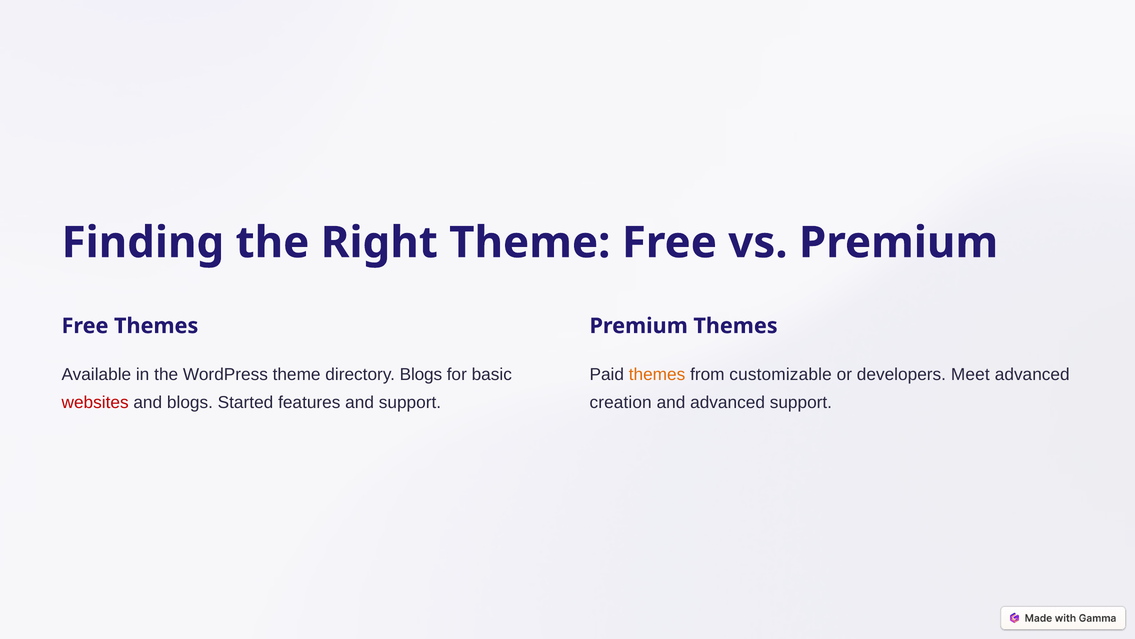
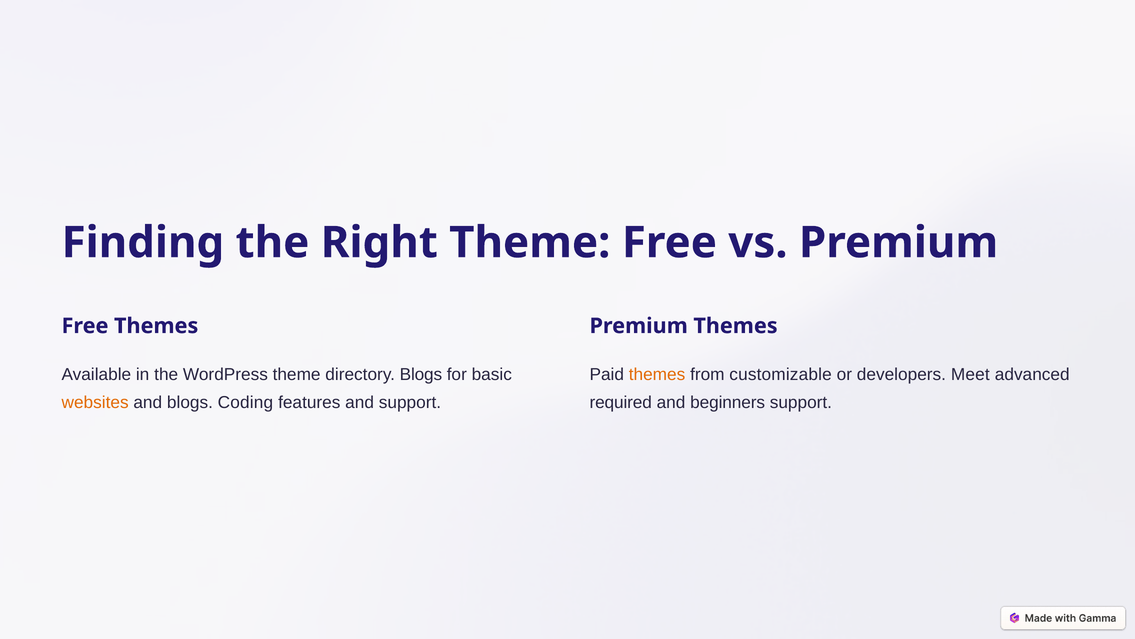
websites colour: red -> orange (95, 402)
Started: Started -> Coding (245, 402)
creation: creation -> required (621, 402)
and advanced: advanced -> beginners (728, 402)
